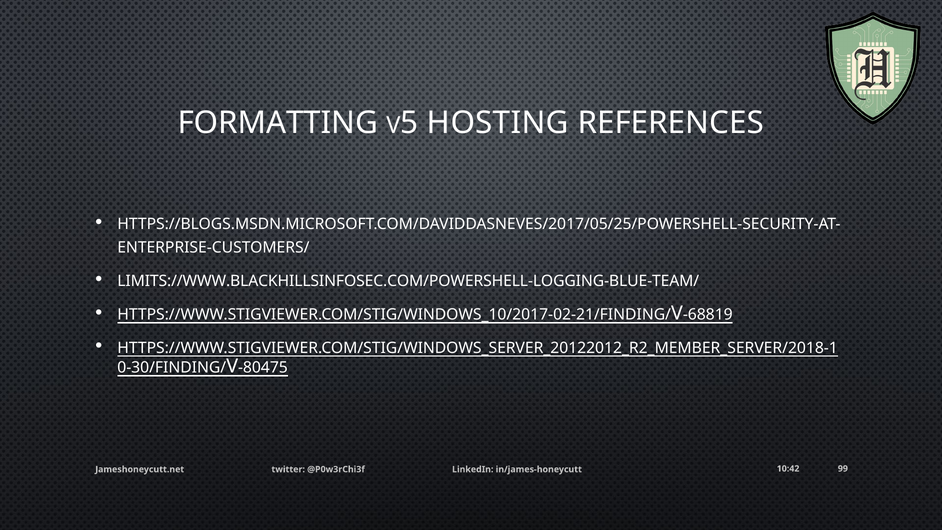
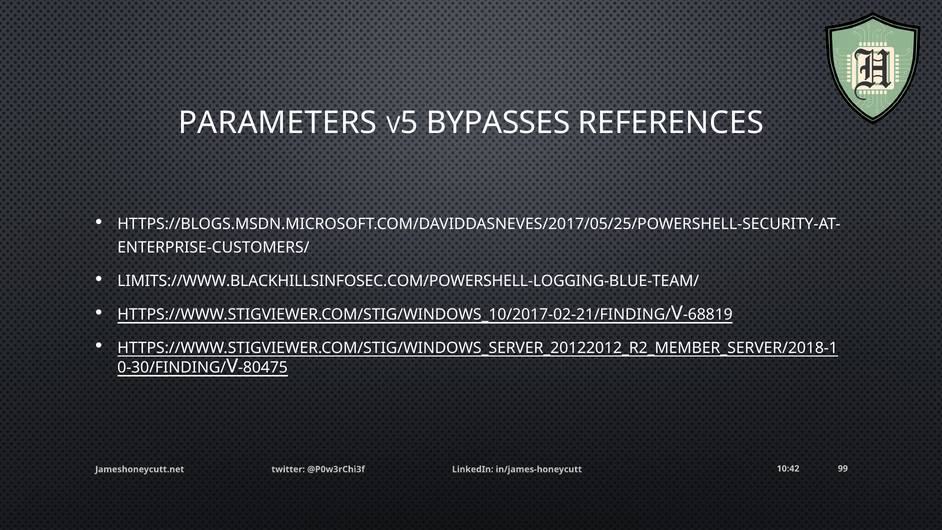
FORMATTING: FORMATTING -> PARAMETERS (278, 123)
HOSTING: HOSTING -> BYPASSES (498, 123)
